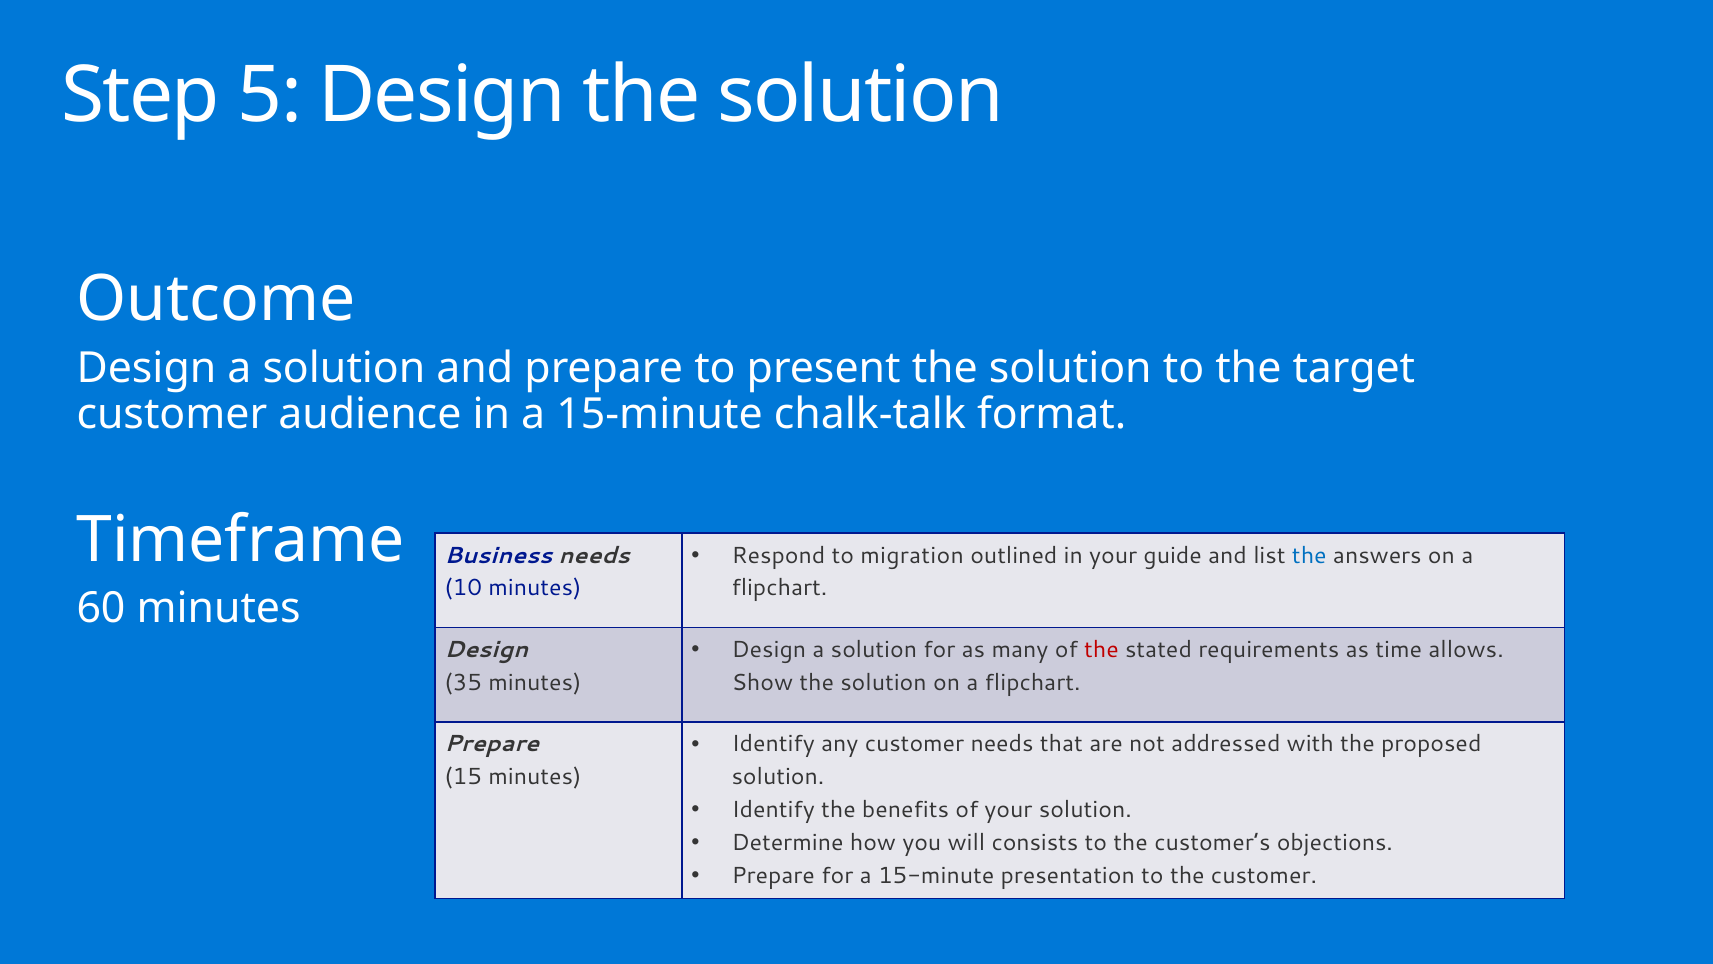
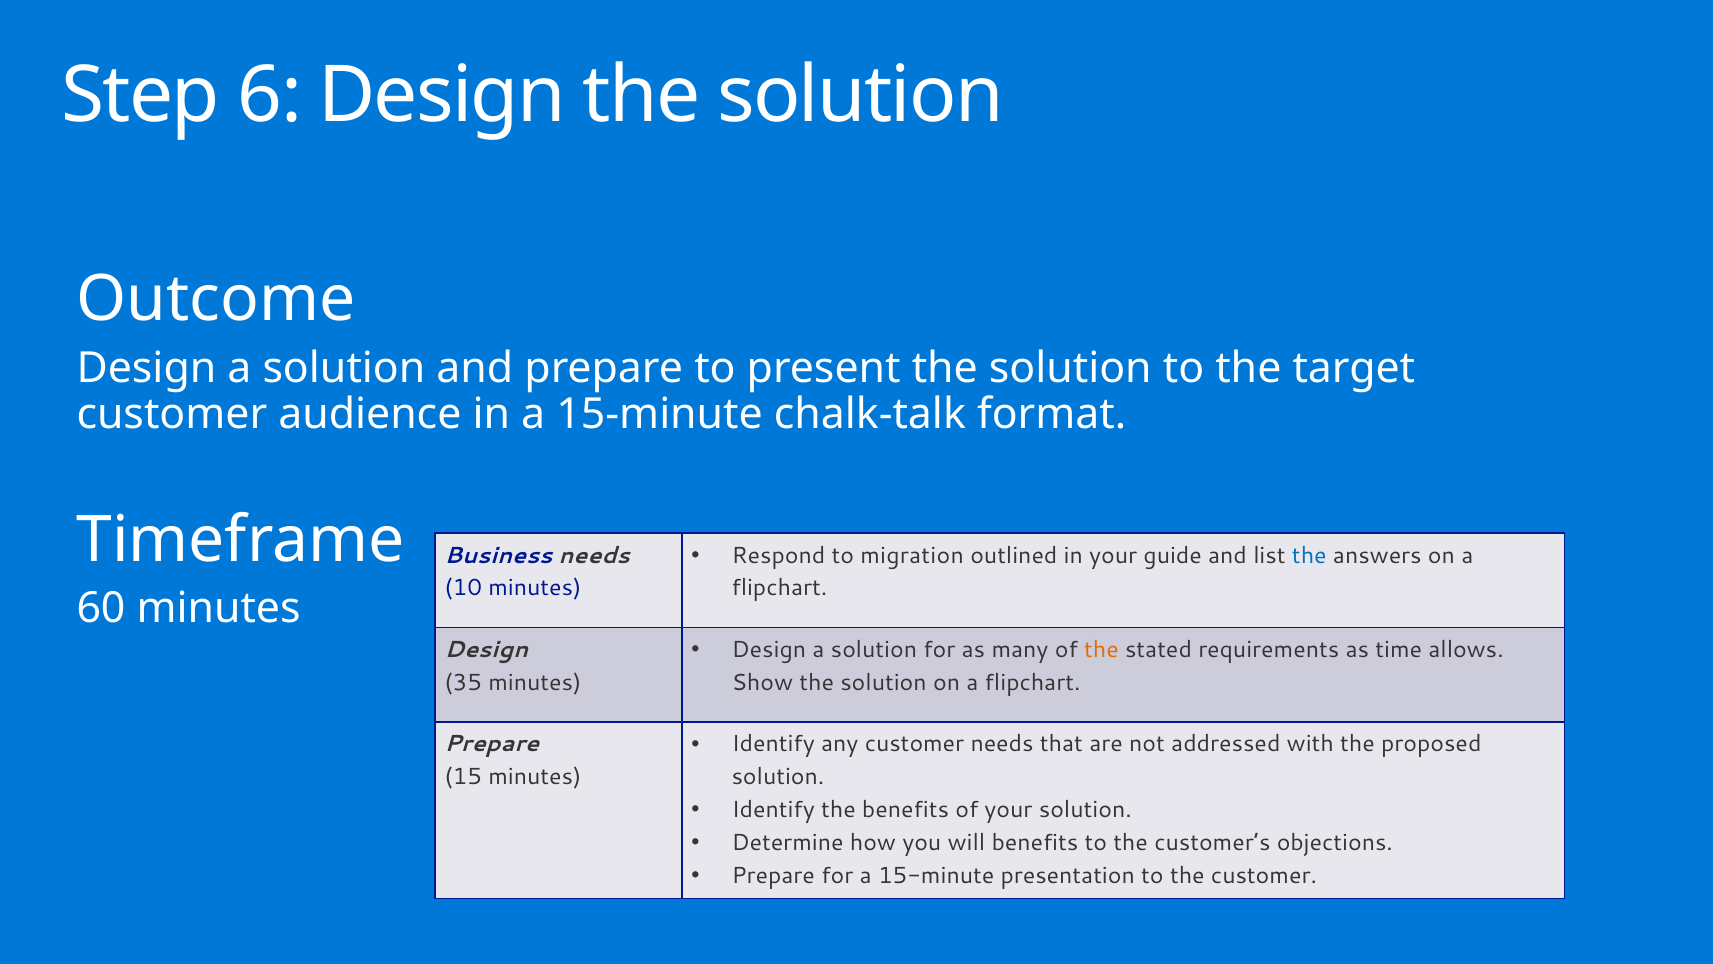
5: 5 -> 6 (270, 96)
the colour: red -> orange (1101, 650)
will consists: consists -> benefits (1035, 842)
